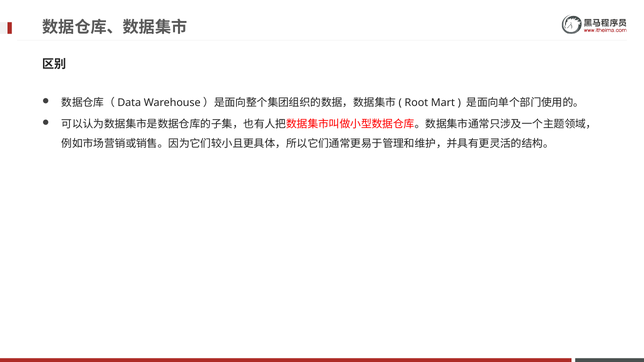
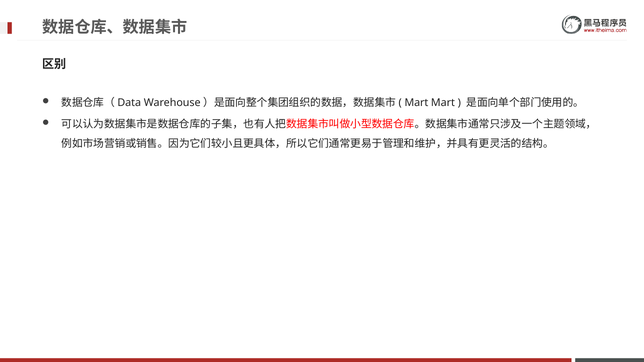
Root: Root -> Mart (416, 103)
